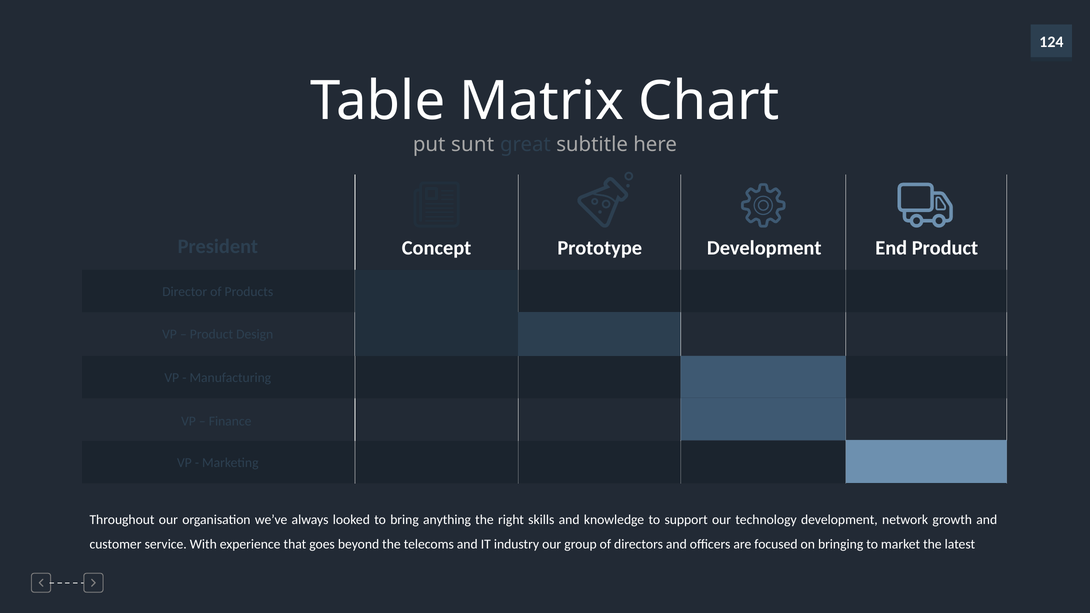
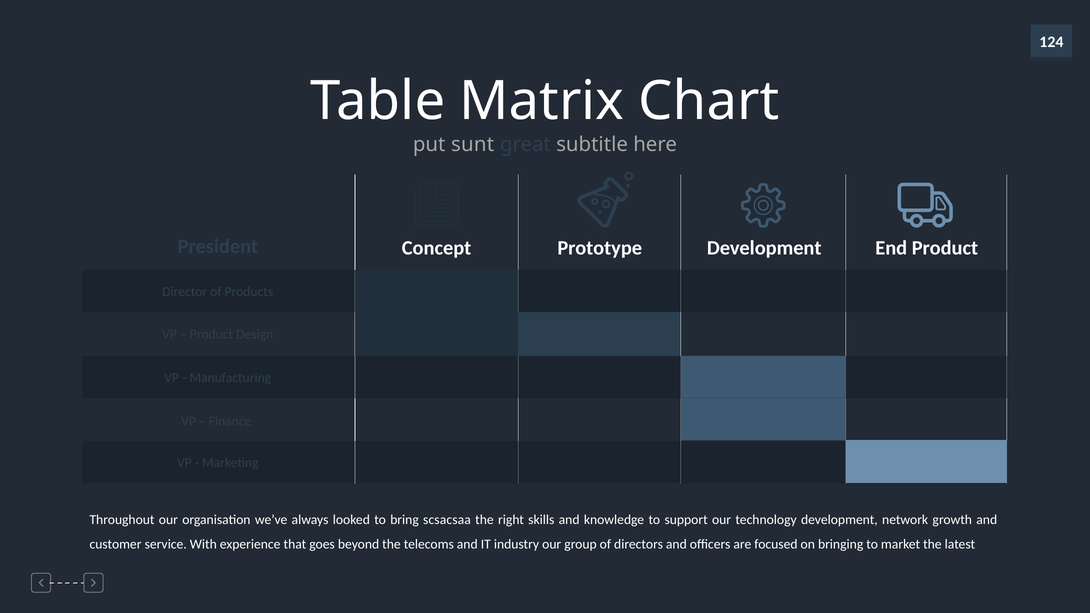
anything: anything -> scsacsaa (447, 520)
